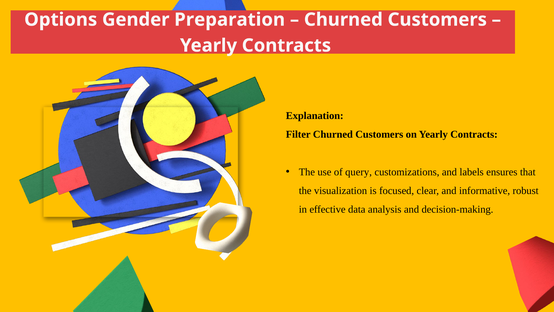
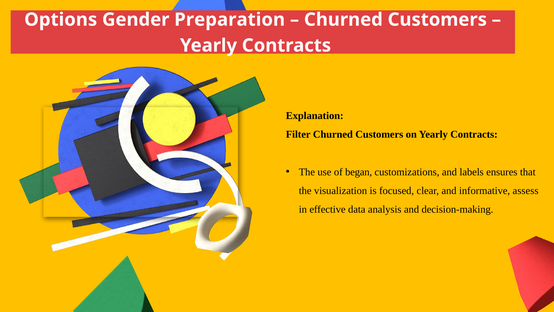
query: query -> began (359, 172)
robust: robust -> assess (526, 190)
